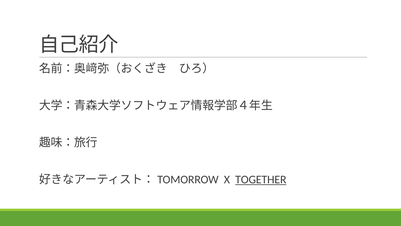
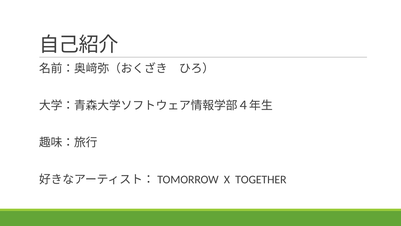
TOGETHER underline: present -> none (261, 179)
